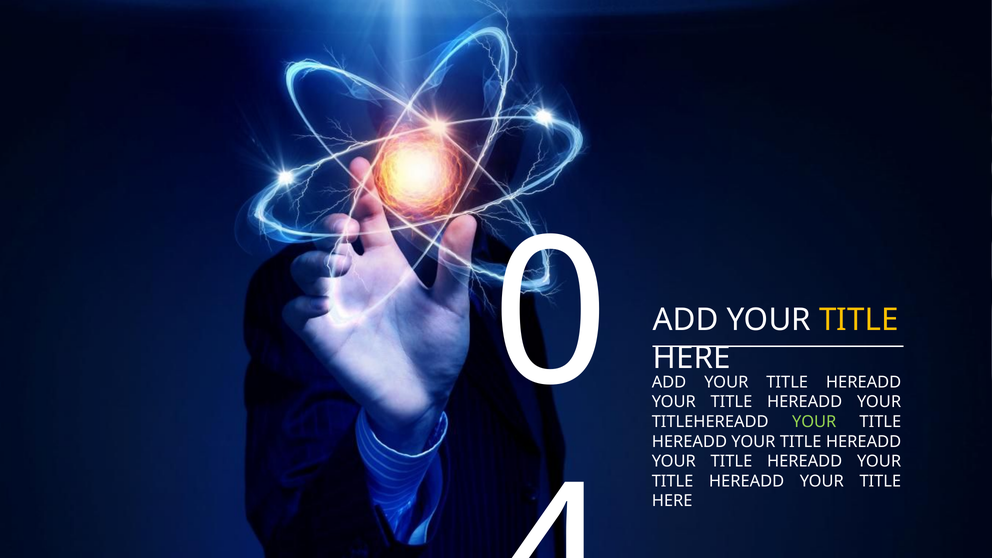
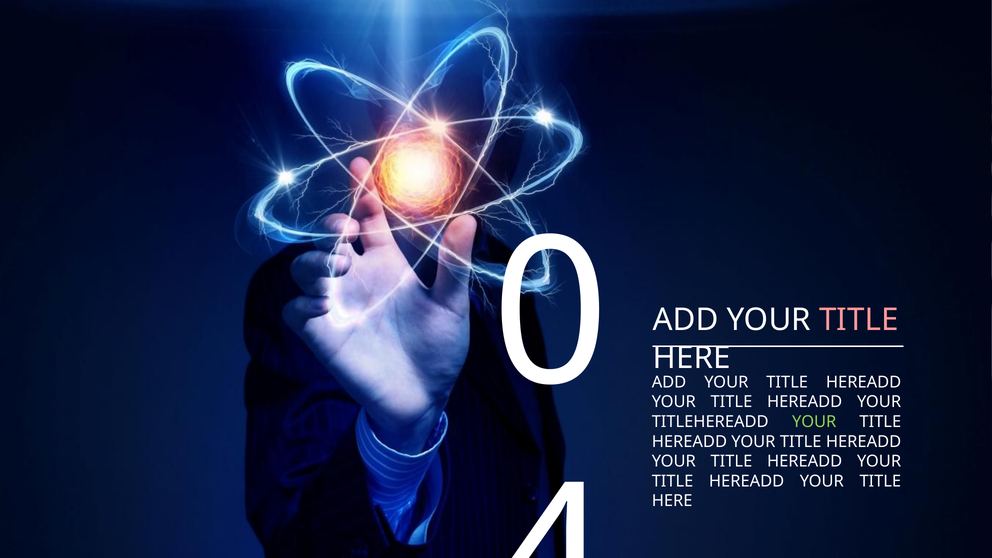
TITLE colour: yellow -> pink (859, 320)
